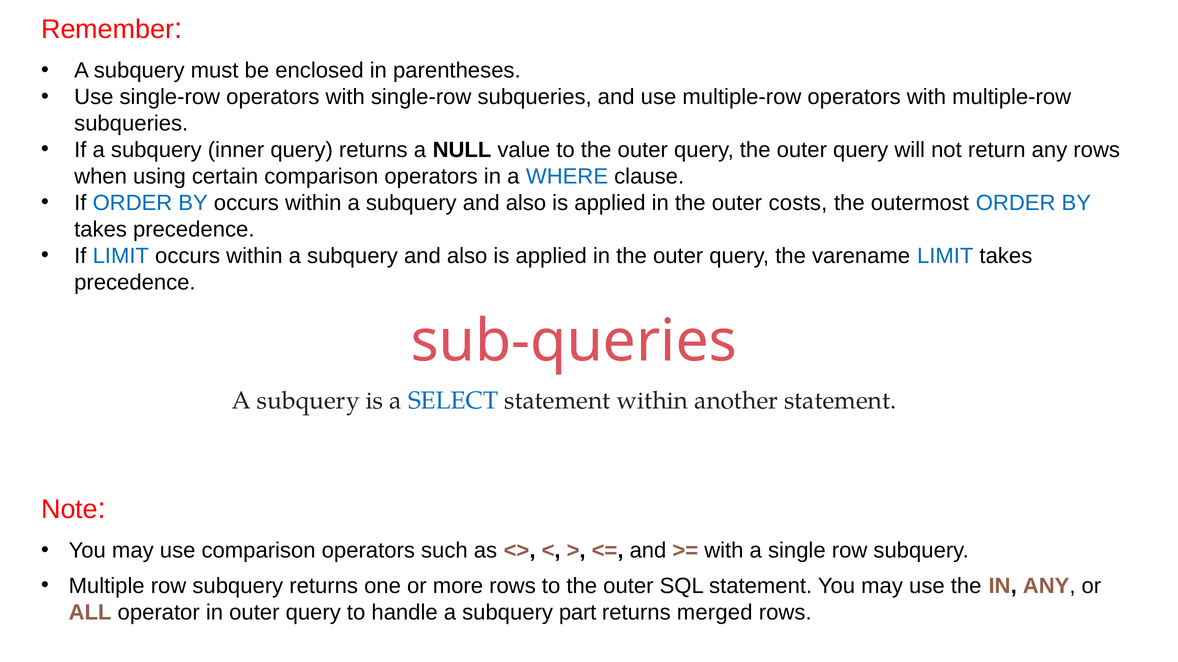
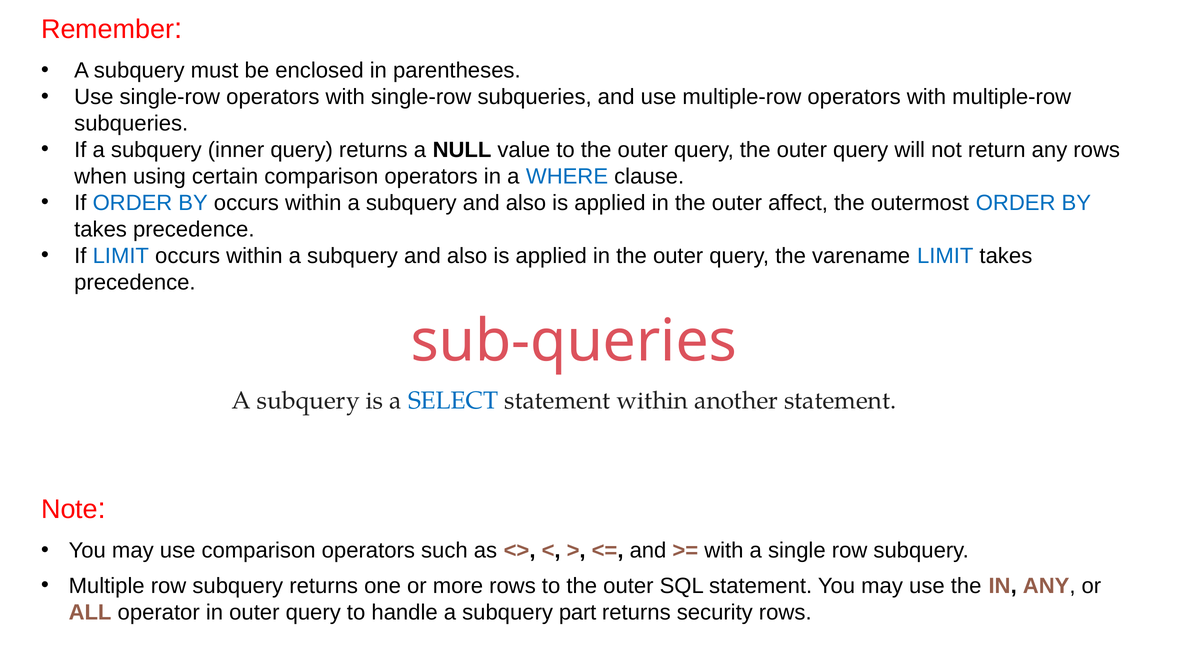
costs: costs -> affect (798, 203)
merged: merged -> security (715, 613)
